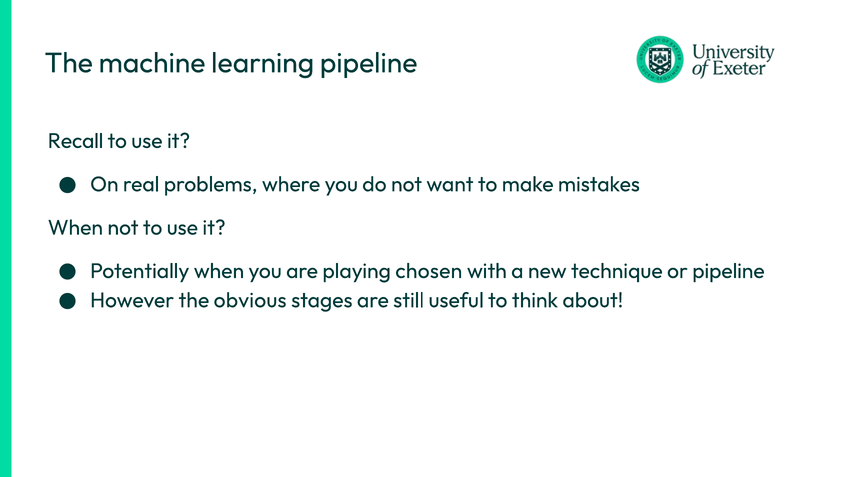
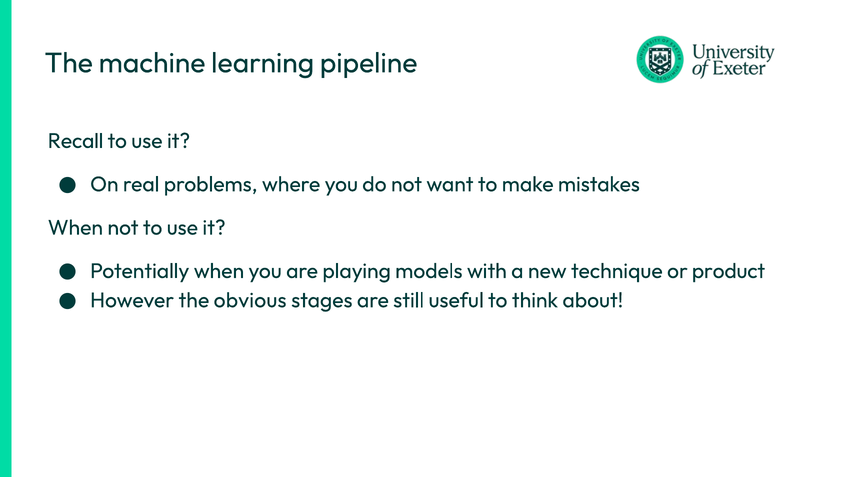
chosen: chosen -> models (429, 271)
or pipeline: pipeline -> product (729, 271)
